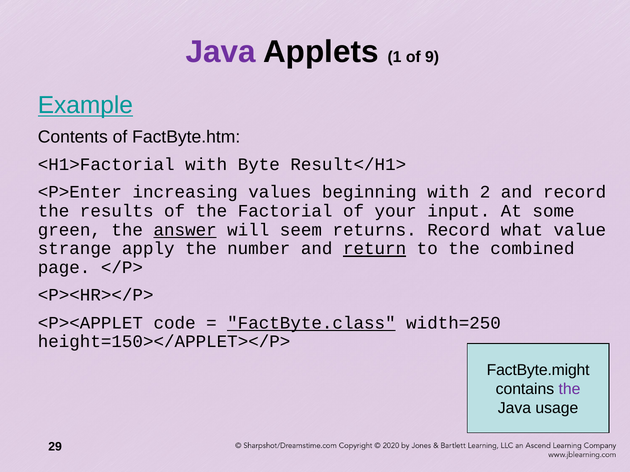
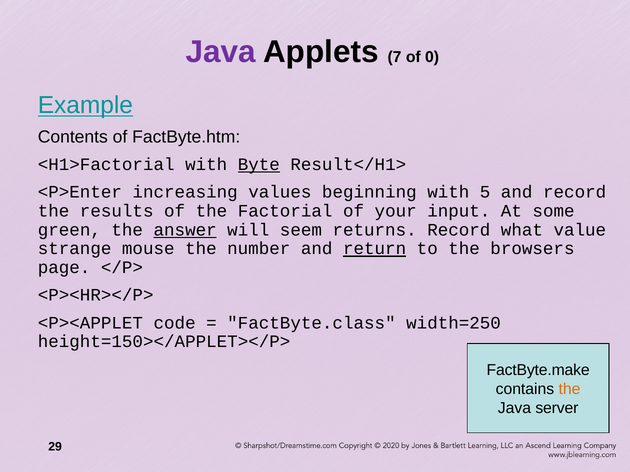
1: 1 -> 7 (395, 57)
9: 9 -> 0 (432, 57)
Byte underline: none -> present (259, 165)
2: 2 -> 5 (485, 192)
apply: apply -> mouse (148, 249)
combined: combined -> browsers (532, 249)
FactByte.class underline: present -> none (311, 323)
FactByte.might: FactByte.might -> FactByte.make (538, 371)
the colour: purple -> orange (570, 390)
usage: usage -> server (557, 408)
